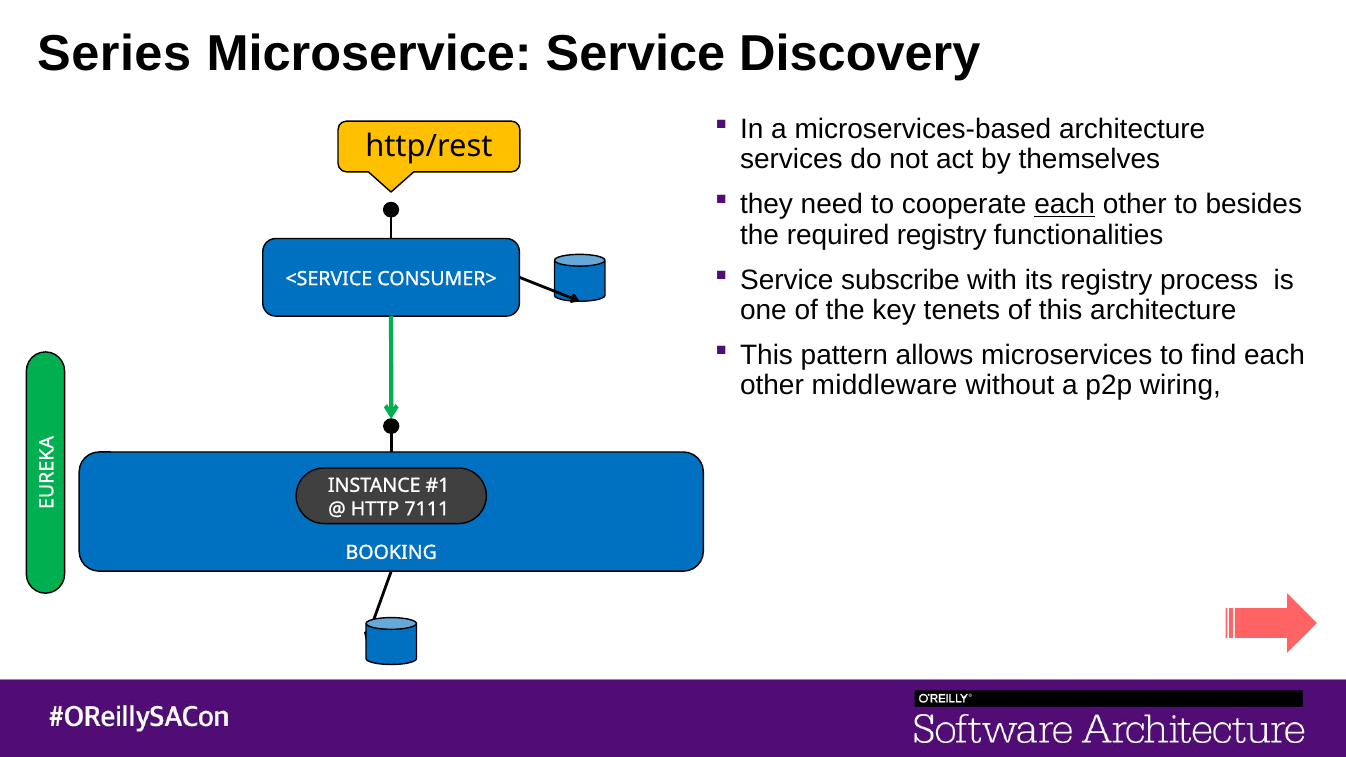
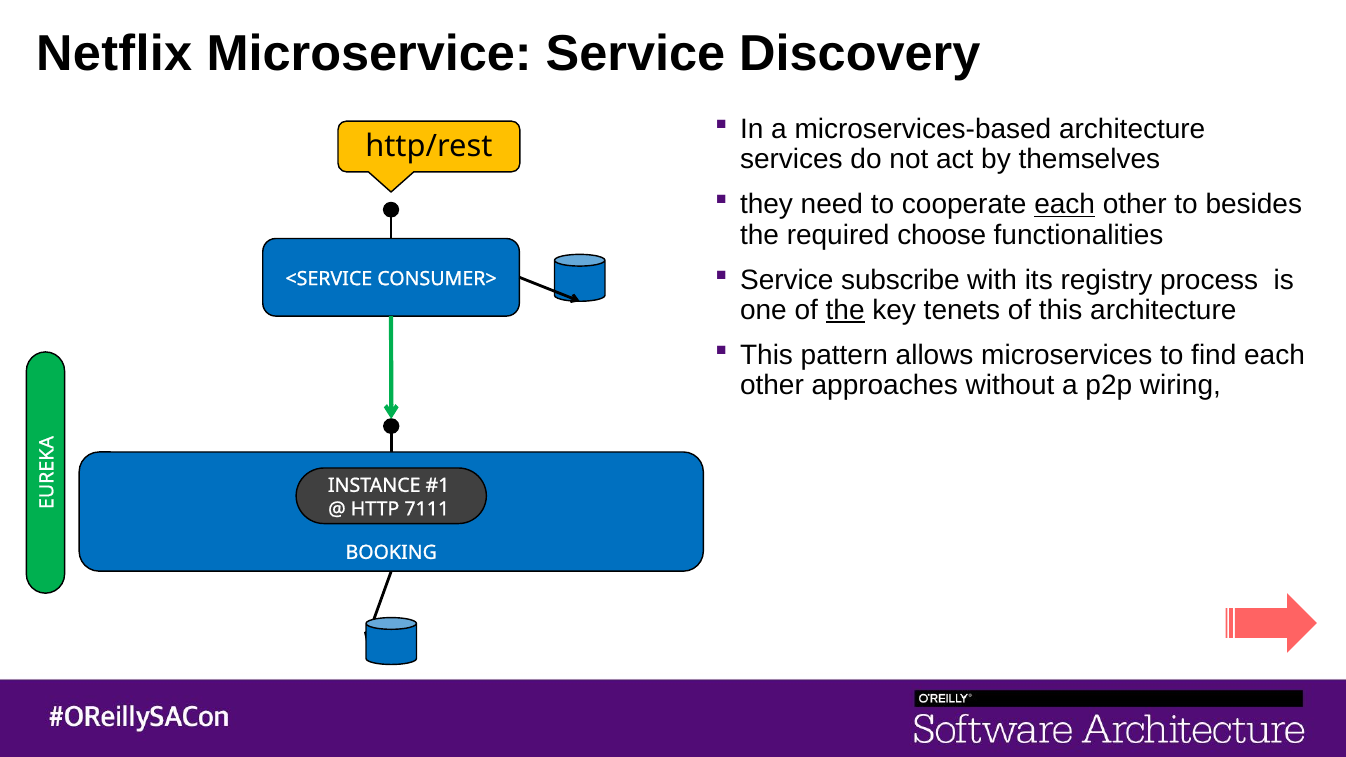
Series: Series -> Netflix (114, 54)
required registry: registry -> choose (942, 235)
the underline: none -> present (845, 310)
middleware: middleware -> approaches (885, 386)
